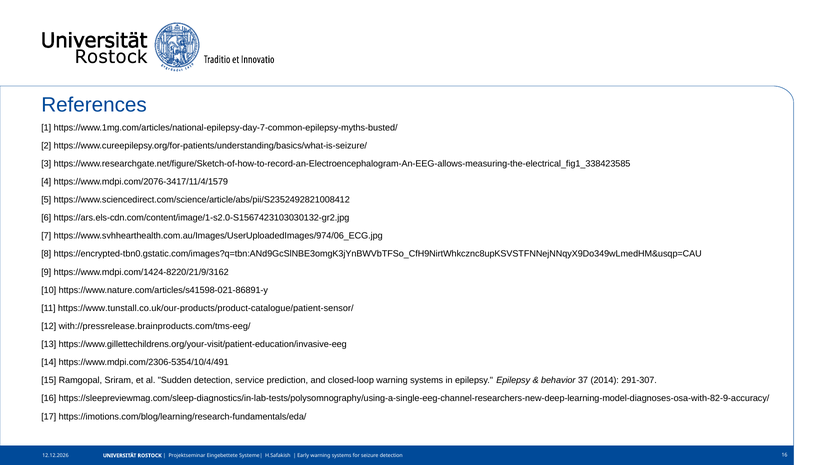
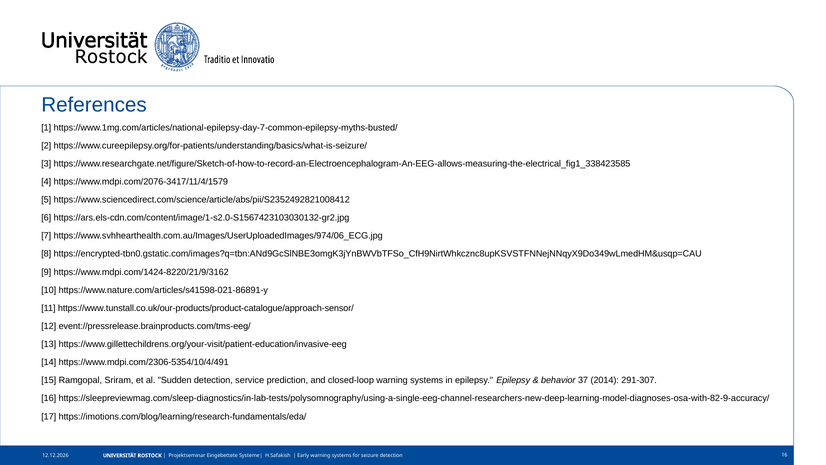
https://www.tunstall.co.uk/our-products/product-catalogue/patient-sensor/: https://www.tunstall.co.uk/our-products/product-catalogue/patient-sensor/ -> https://www.tunstall.co.uk/our-products/product-catalogue/approach-sensor/ (206, 308)
with://pressrelease.brainproducts.com/tms-eeg/: with://pressrelease.brainproducts.com/tms-eeg/ -> event://pressrelease.brainproducts.com/tms-eeg/ (155, 326)
